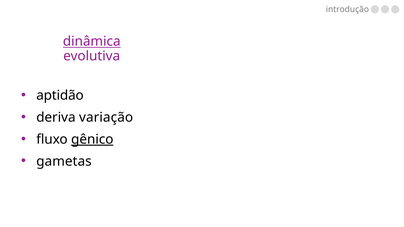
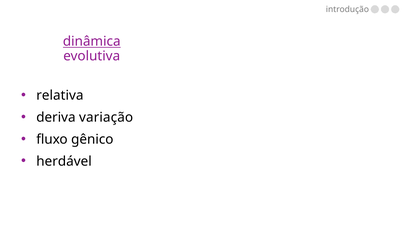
aptidão: aptidão -> relativa (60, 96)
gênico underline: present -> none (92, 139)
gametas: gametas -> herdável (64, 161)
